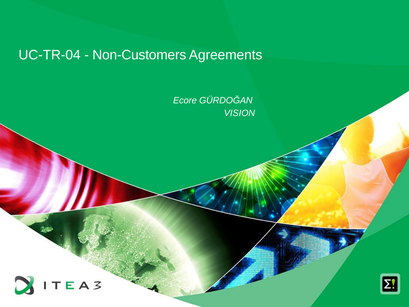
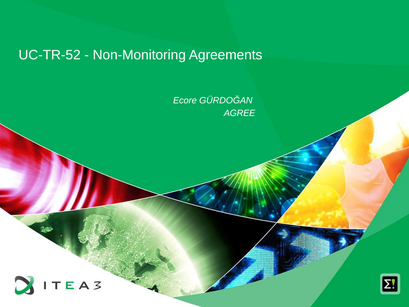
UC-TR-04: UC-TR-04 -> UC-TR-52 (50, 55)
Non-Customers: Non-Customers -> Non-Monitoring (139, 55)
VISION: VISION -> AGREE (240, 113)
